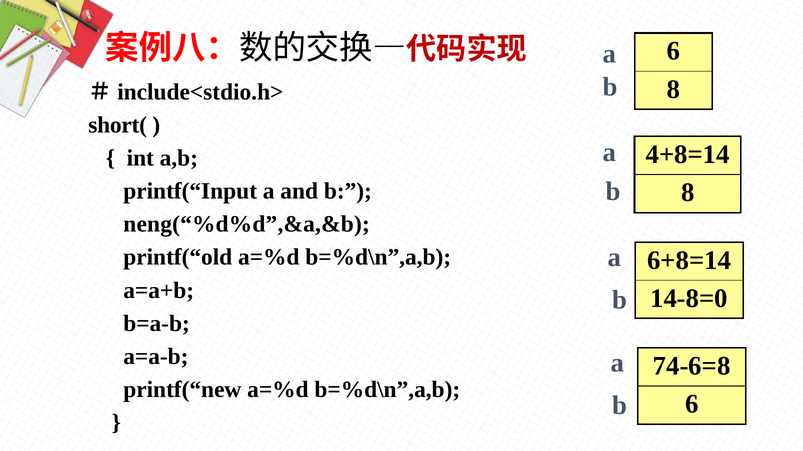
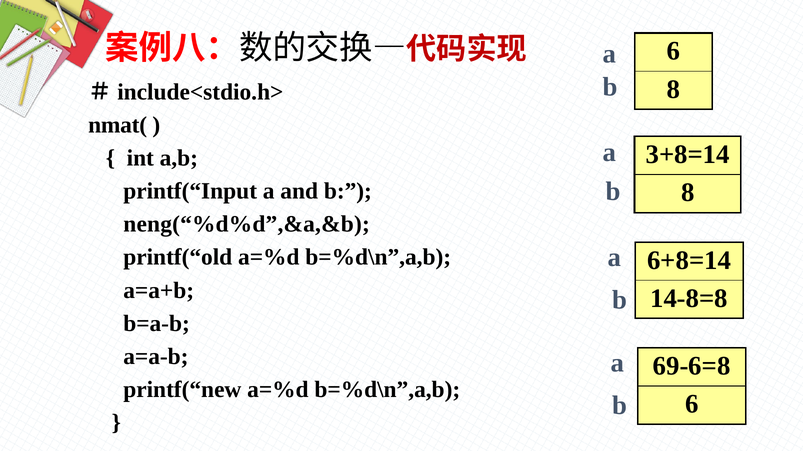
short(: short( -> nmat( (118, 125)
4+8=14: 4+8=14 -> 3+8=14 (688, 155)
14-8=0: 14-8=0 -> 14-8=8 (689, 299)
74-6=8: 74-6=8 -> 69-6=8 (692, 366)
